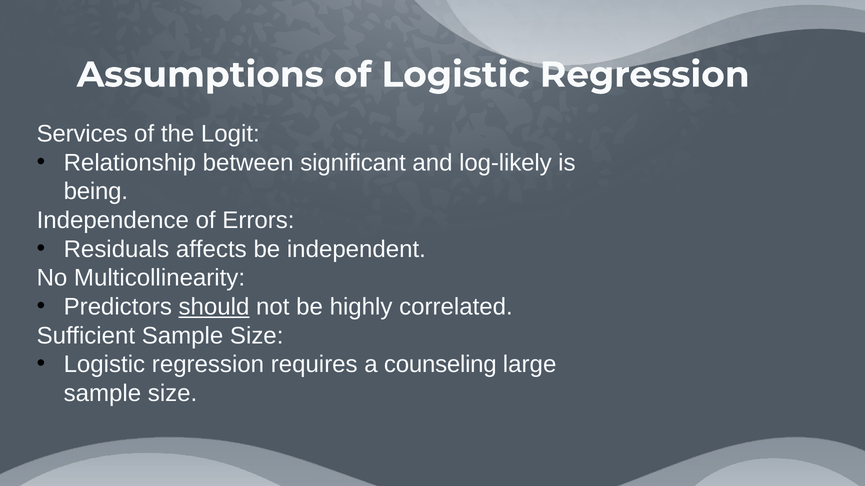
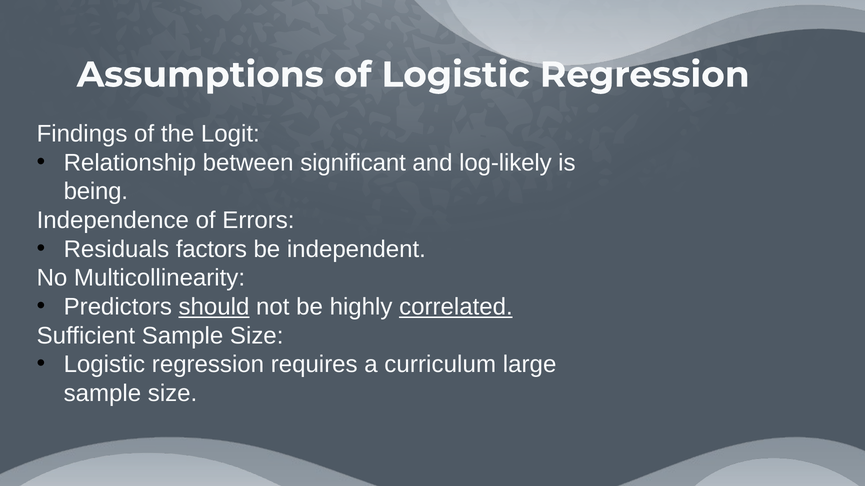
Services: Services -> Findings (82, 134)
affects: affects -> factors (211, 249)
correlated underline: none -> present (456, 307)
counseling: counseling -> curriculum (440, 365)
